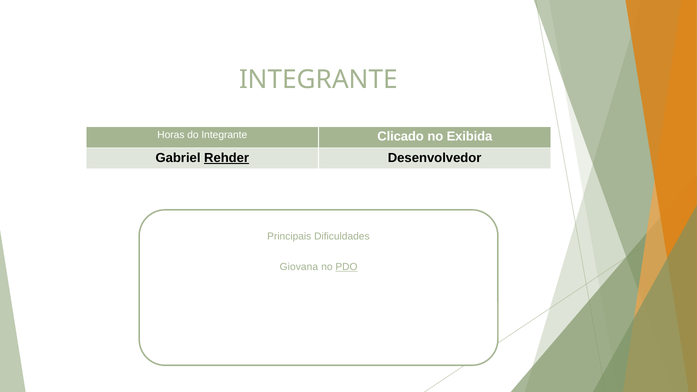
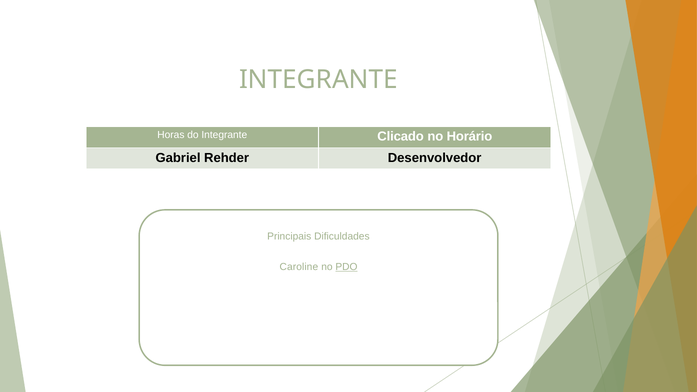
Exibida: Exibida -> Horário (469, 137)
Rehder underline: present -> none (227, 158)
Giovana: Giovana -> Caroline (299, 267)
